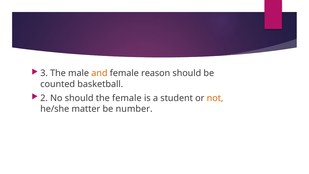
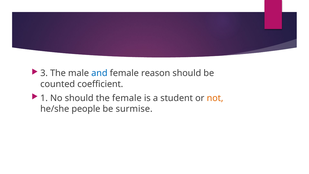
and colour: orange -> blue (99, 73)
basketball: basketball -> coefficient (100, 84)
2: 2 -> 1 (44, 98)
matter: matter -> people (86, 109)
number: number -> surmise (134, 109)
